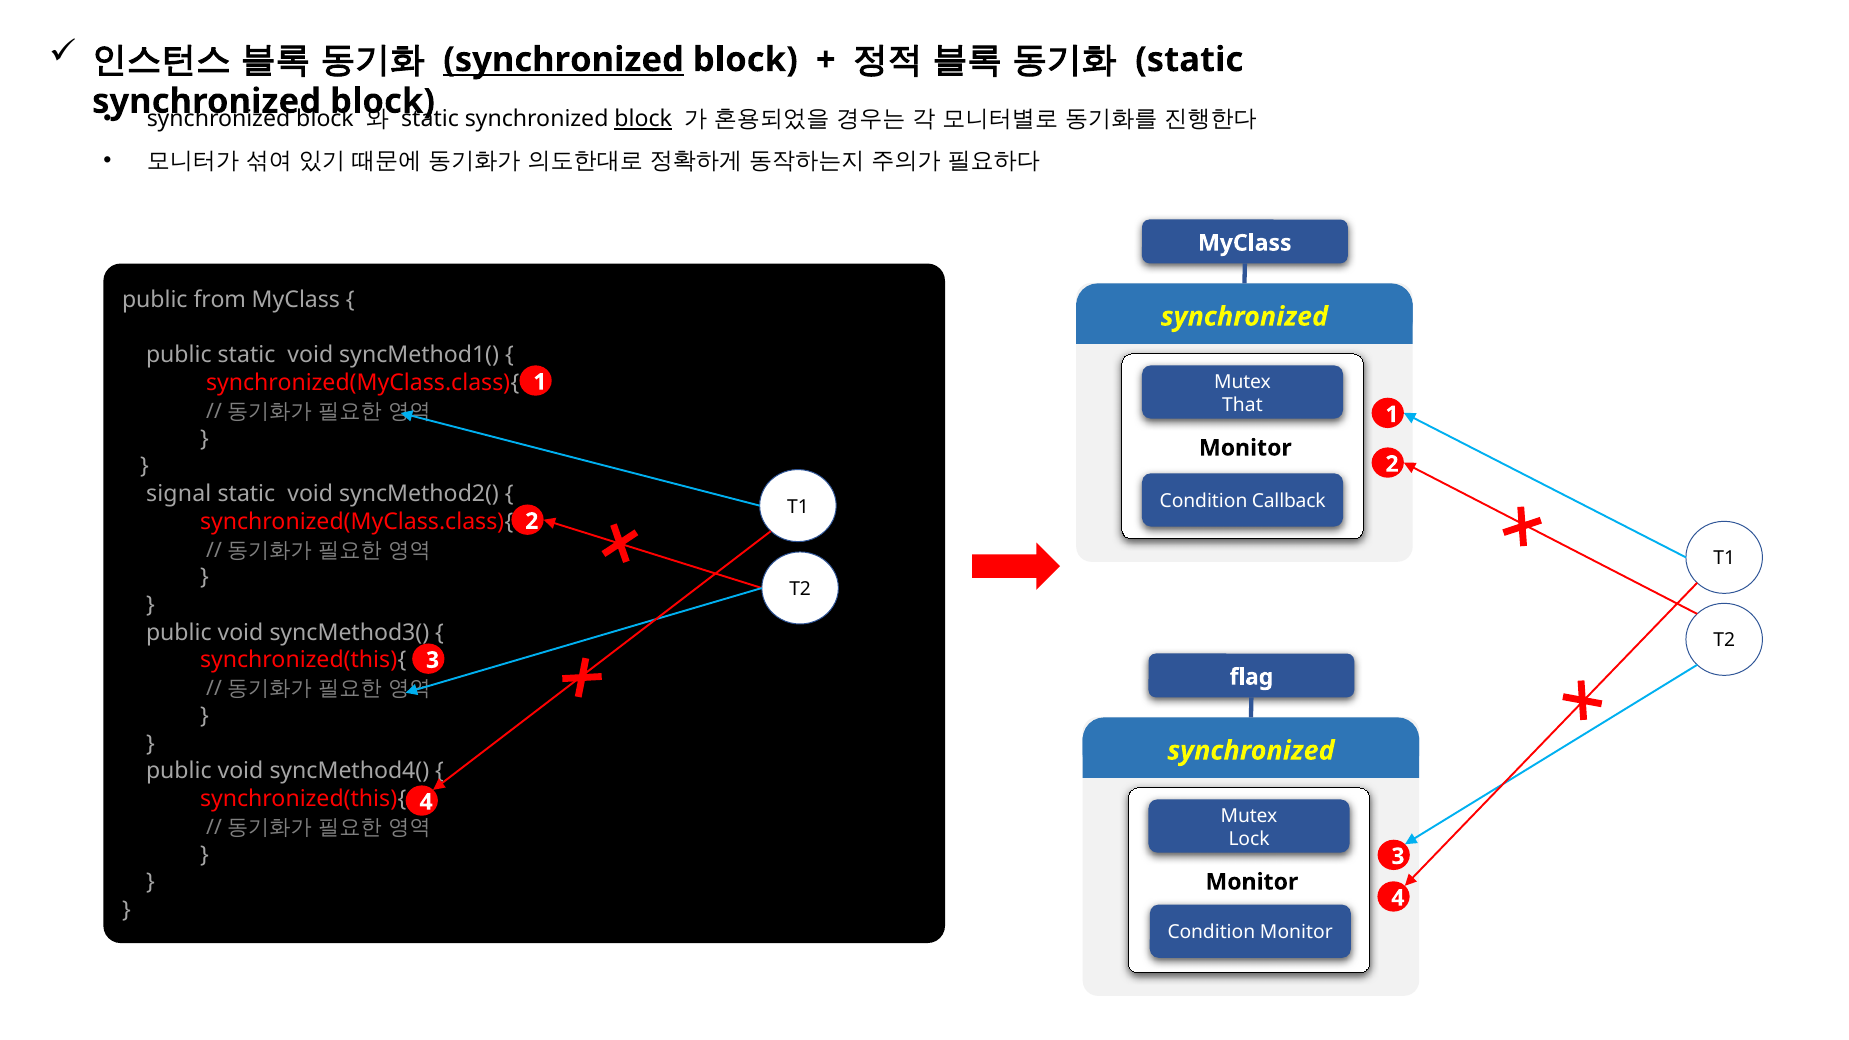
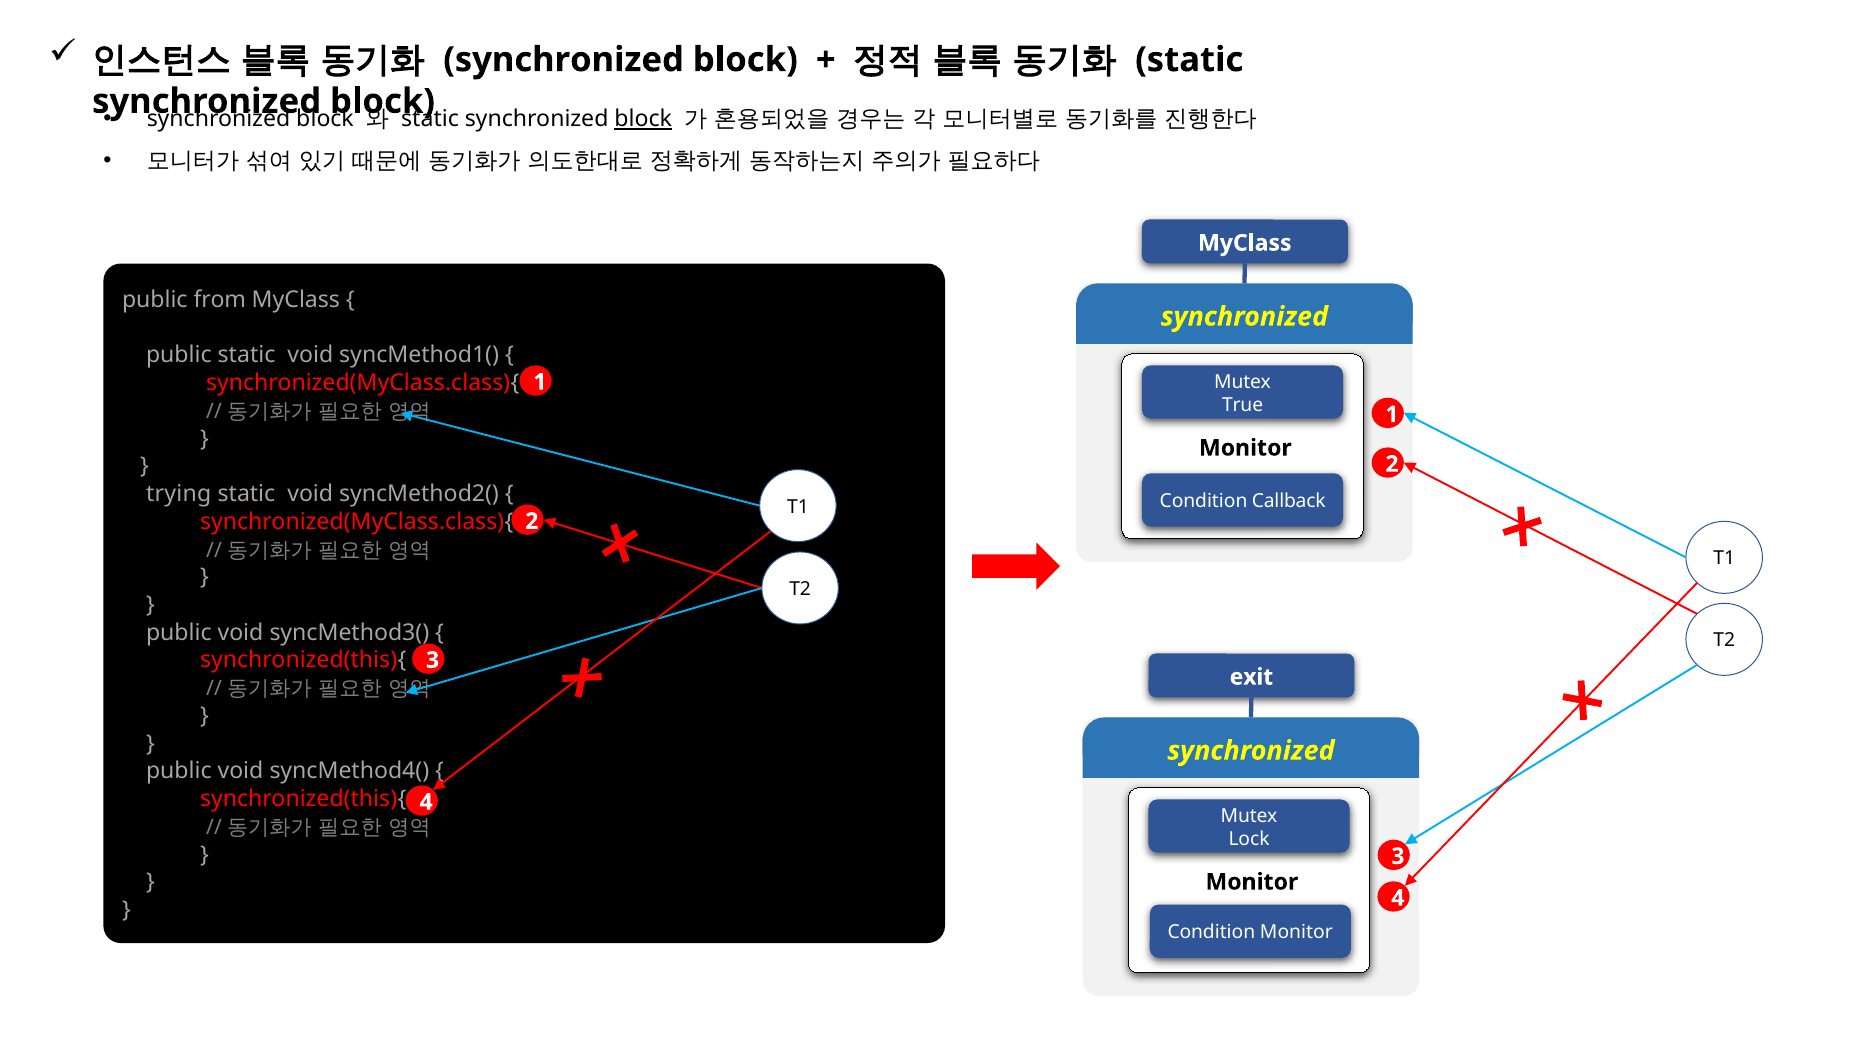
synchronized underline: present -> none (564, 60)
That: That -> True (1243, 405)
signal: signal -> trying (179, 494)
flag: flag -> exit (1251, 677)
